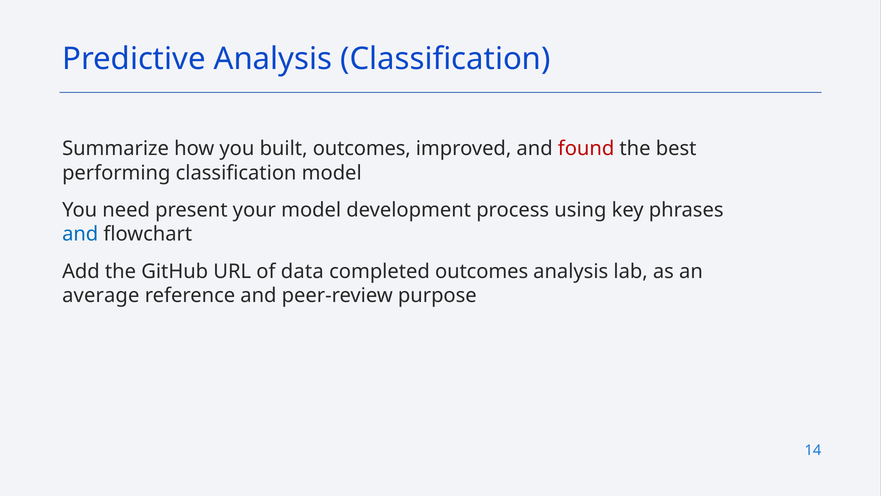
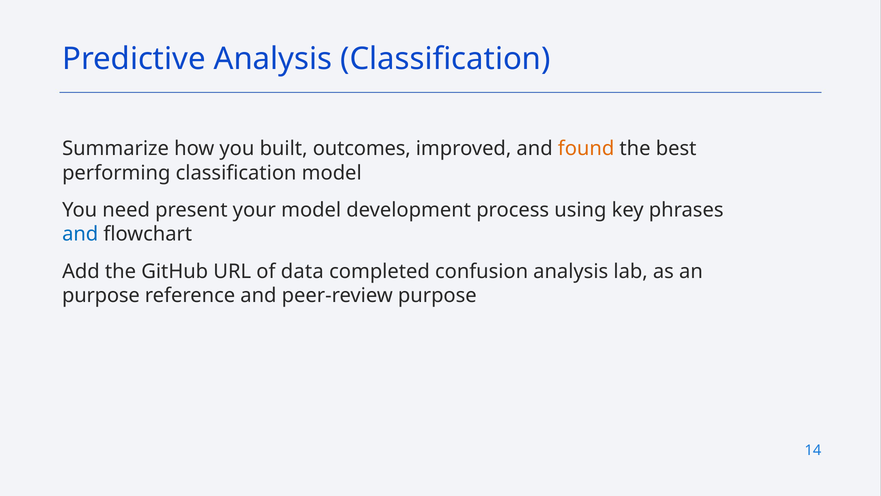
found colour: red -> orange (586, 149)
completed outcomes: outcomes -> confusion (482, 271)
average: average -> purpose (101, 295)
